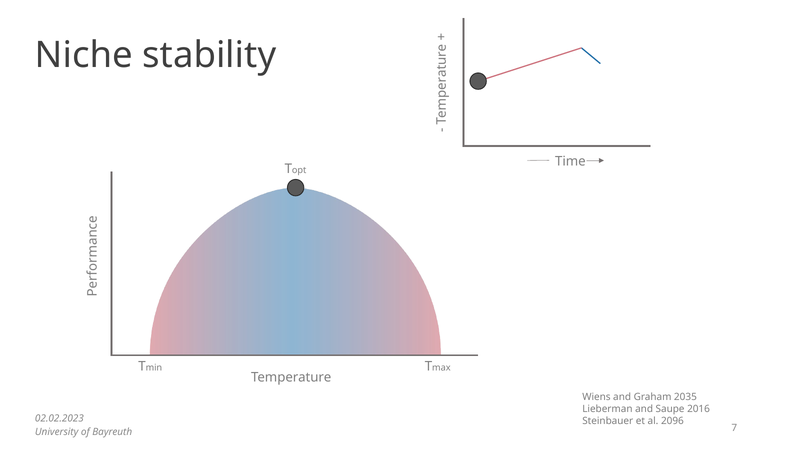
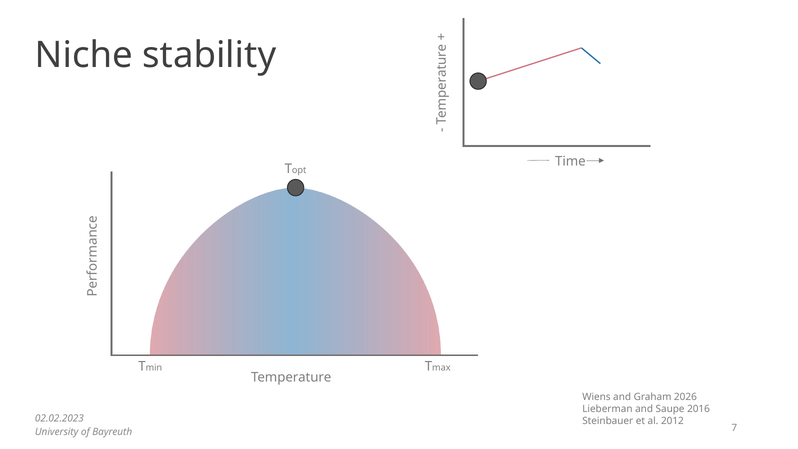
2035: 2035 -> 2026 (685, 397)
2096: 2096 -> 2012 (672, 421)
